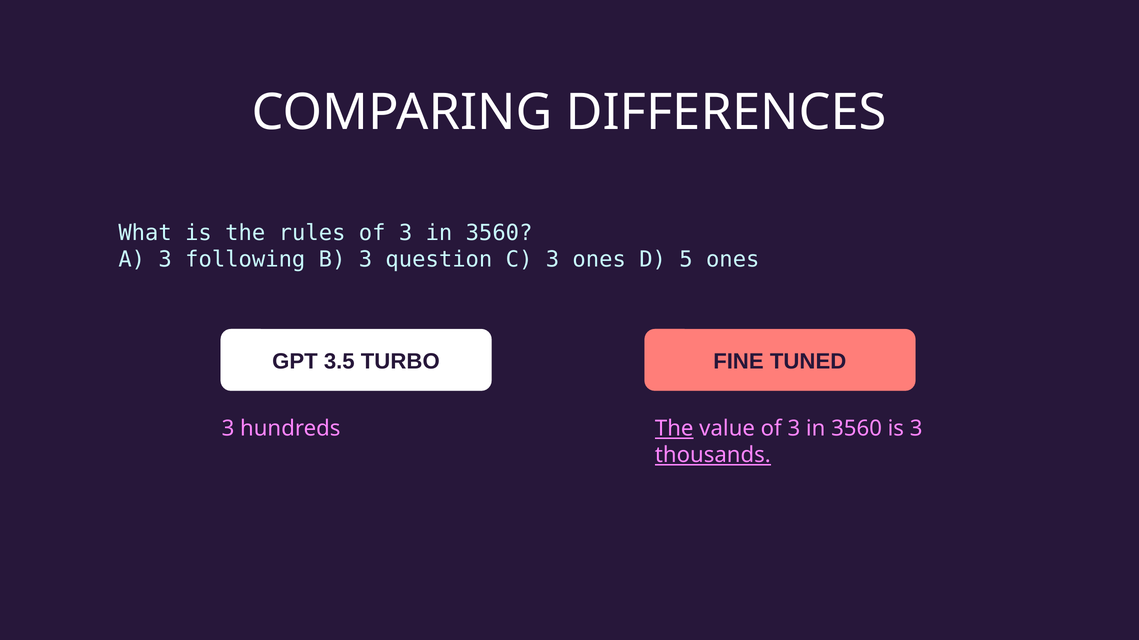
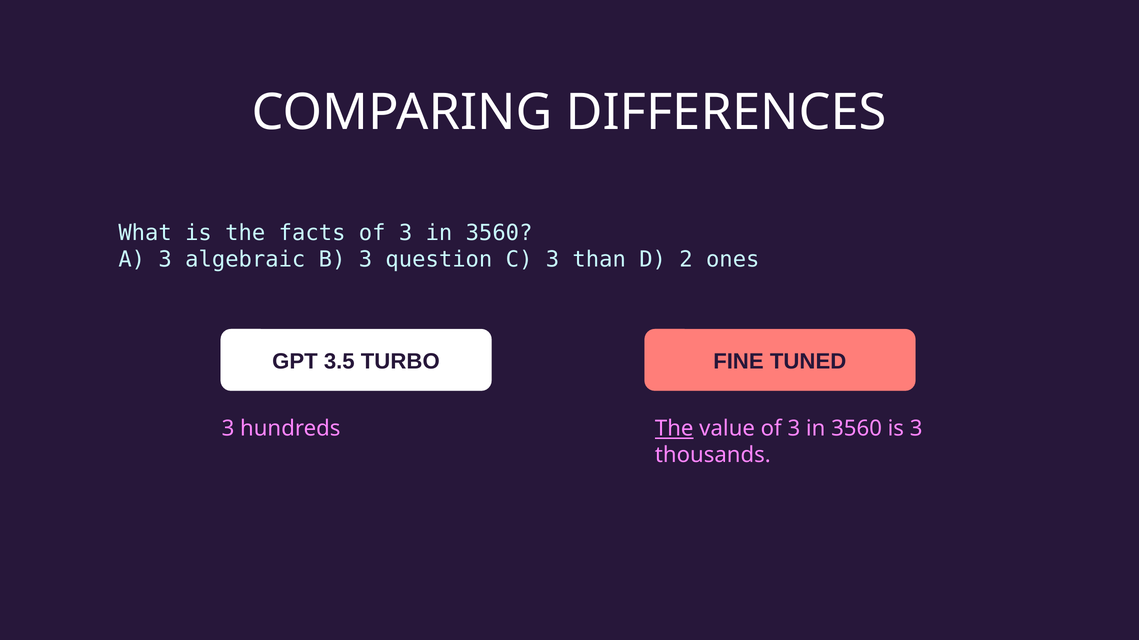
rules: rules -> facts (312, 233)
following: following -> algebraic (245, 260)
3 ones: ones -> than (599, 260)
5: 5 -> 2 (686, 260)
thousands underline: present -> none (713, 456)
